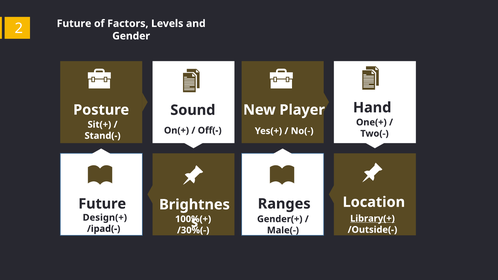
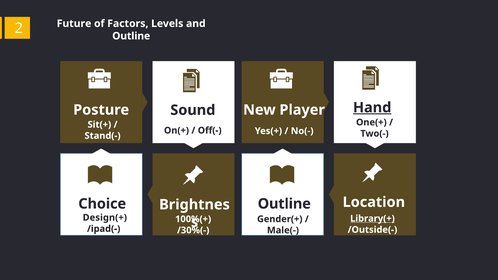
Gender: Gender -> Outline (131, 36)
Hand underline: none -> present (372, 108)
Future: Future -> Choice (102, 204)
Ranges: Ranges -> Outline (284, 204)
